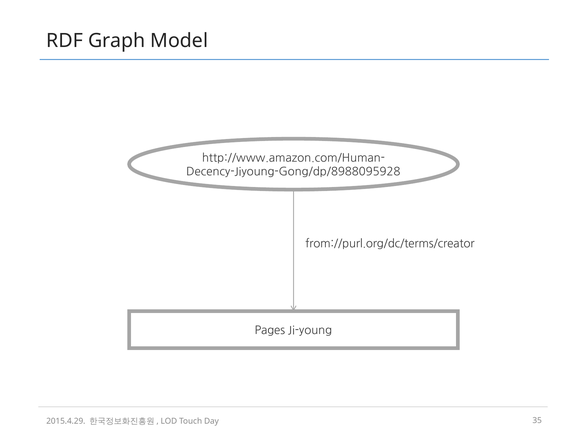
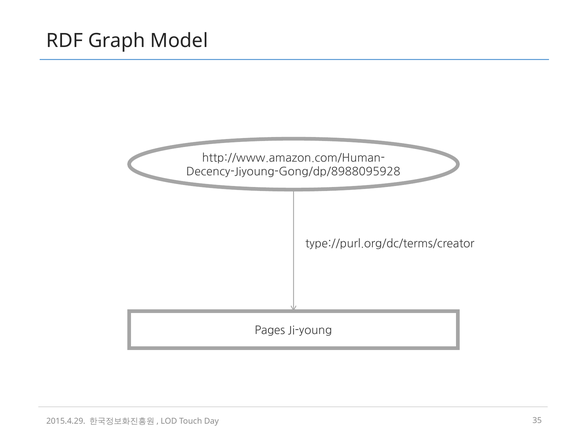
from://purl.org/dc/terms/creator: from://purl.org/dc/terms/creator -> type://purl.org/dc/terms/creator (390, 244)
